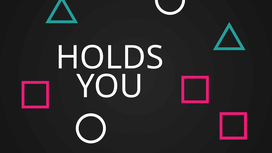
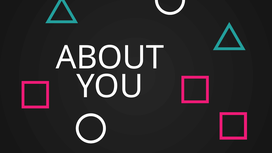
HOLDS: HOLDS -> ABOUT (110, 58)
